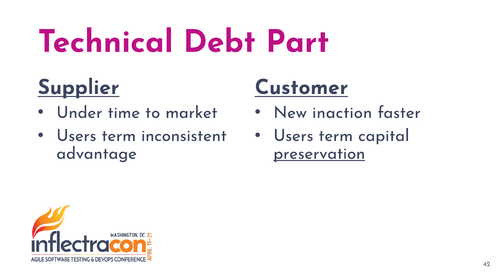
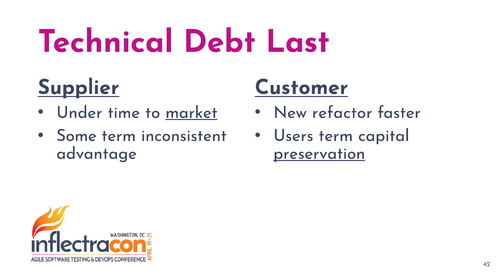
Part: Part -> Last (298, 42)
market underline: none -> present (191, 112)
inaction: inaction -> refactor (342, 112)
Users: Users -> Some (76, 135)
